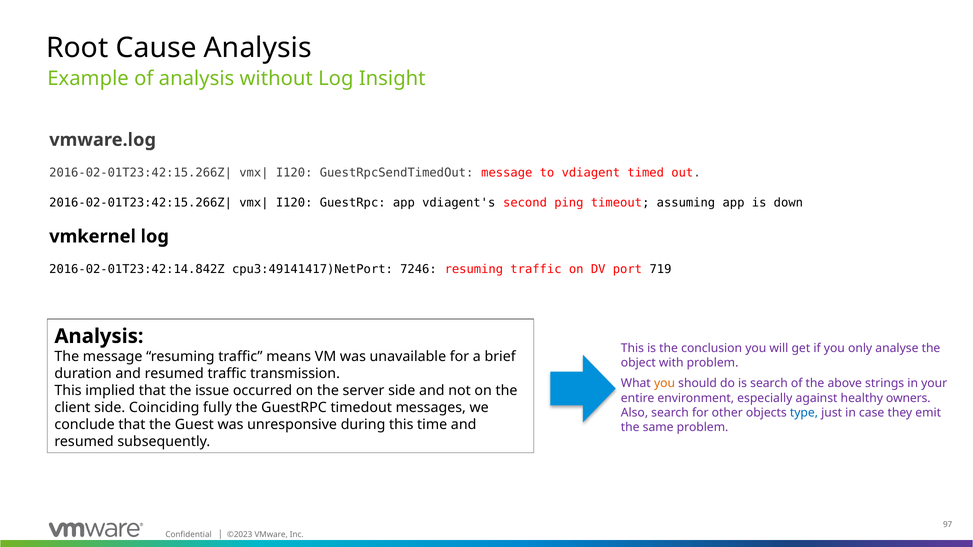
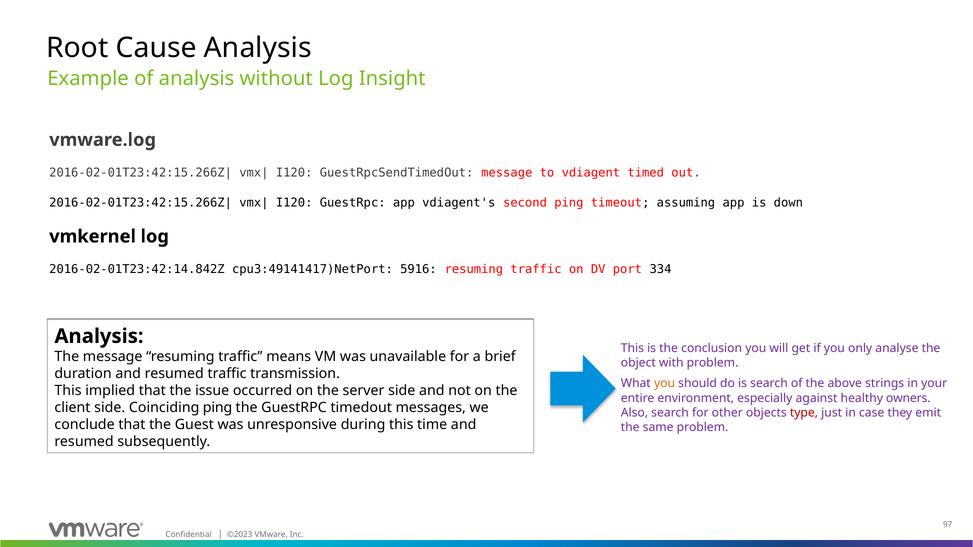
7246: 7246 -> 5916 (418, 270)
719: 719 -> 334 (661, 270)
Coinciding fully: fully -> ping (218, 408)
type colour: blue -> red (804, 413)
